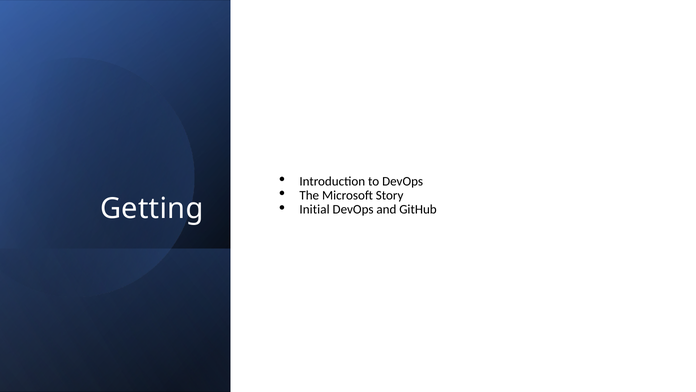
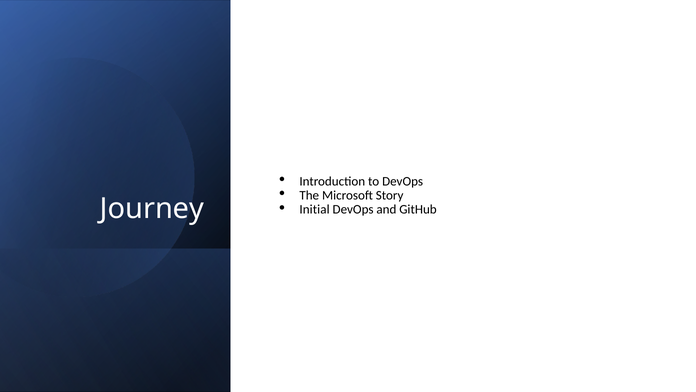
Getting: Getting -> Journey (152, 208)
